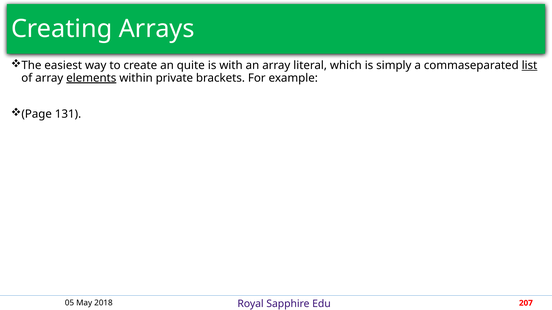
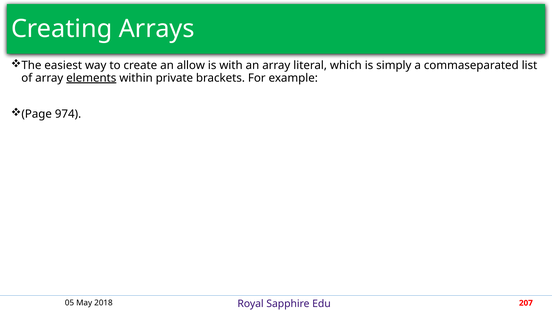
quite: quite -> allow (191, 66)
list underline: present -> none (529, 66)
131: 131 -> 974 (68, 114)
